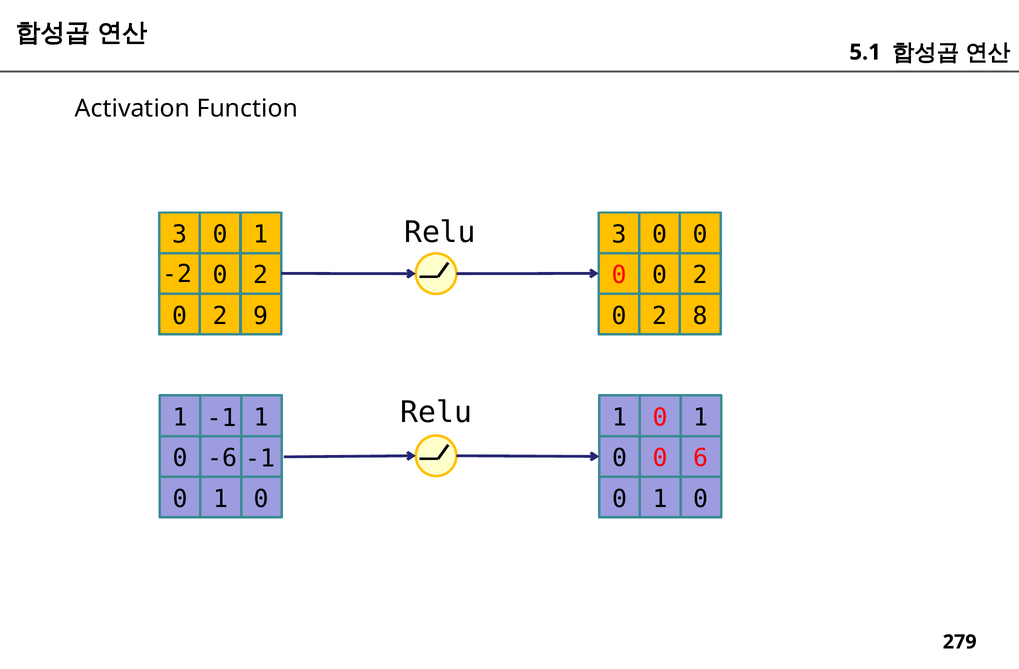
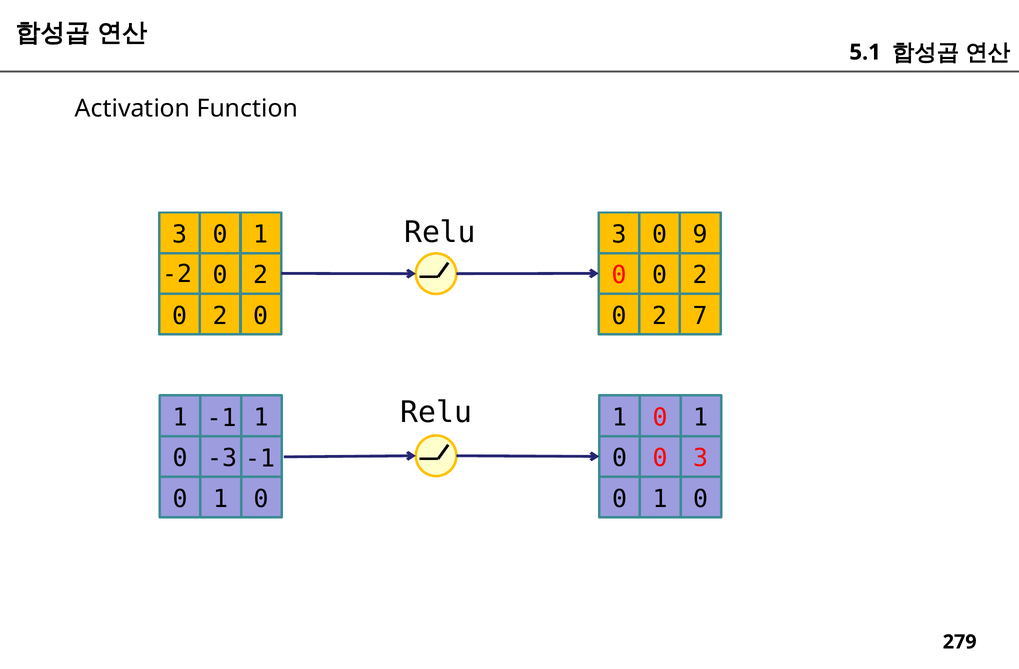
3 0 0: 0 -> 9 (700, 235)
2 9: 9 -> 0 (261, 316)
8: 8 -> 7 (700, 316)
-6: -6 -> -3 (222, 458)
0 0 6: 6 -> 3 (701, 458)
